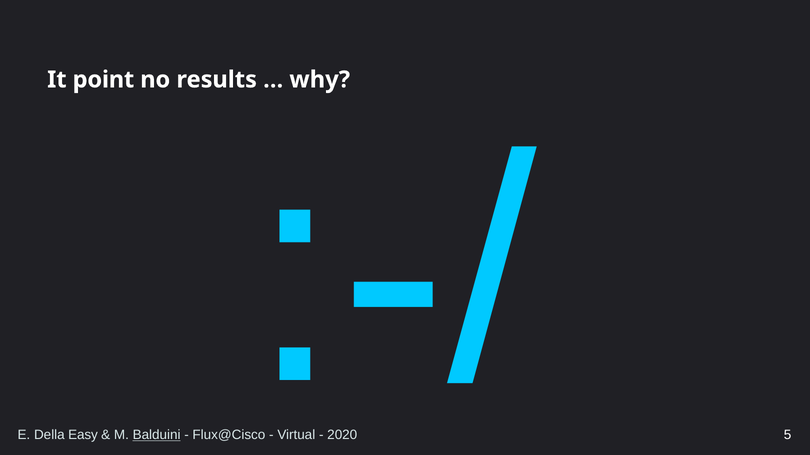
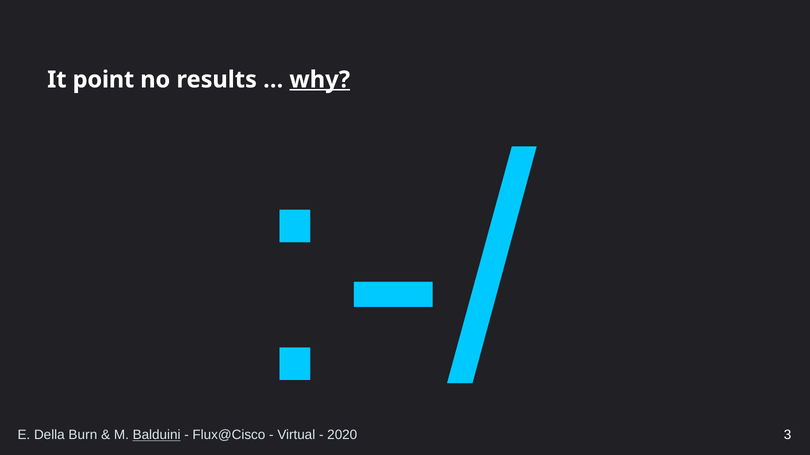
why underline: none -> present (320, 80)
Easy: Easy -> Burn (83, 436)
5: 5 -> 3 (788, 435)
